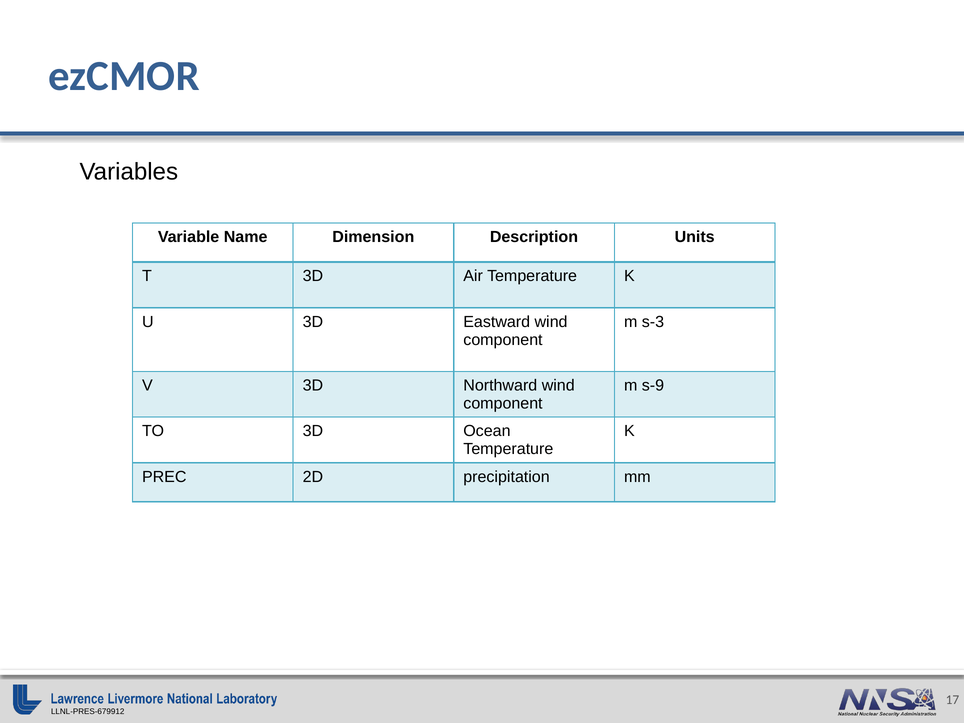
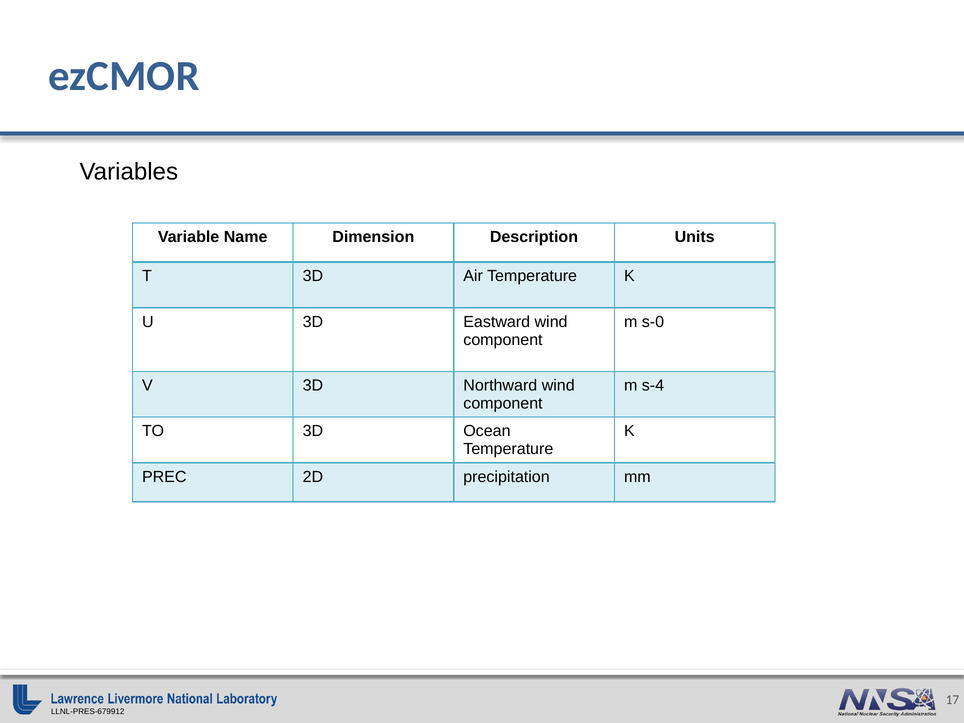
s-3: s-3 -> s-0 (653, 322)
s-9: s-9 -> s-4 (653, 386)
